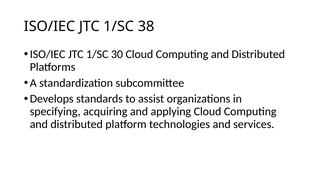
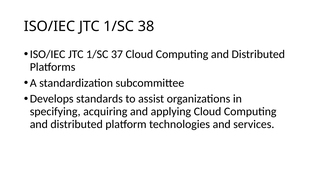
30: 30 -> 37 (117, 54)
